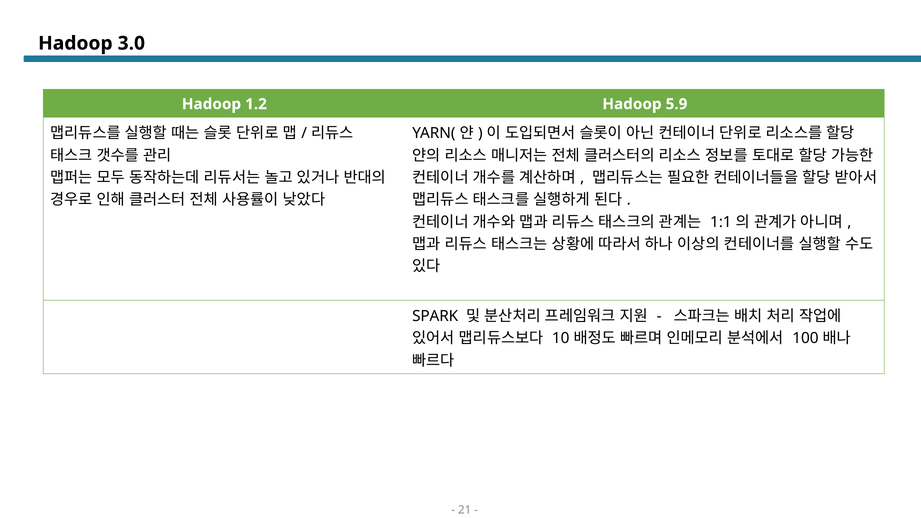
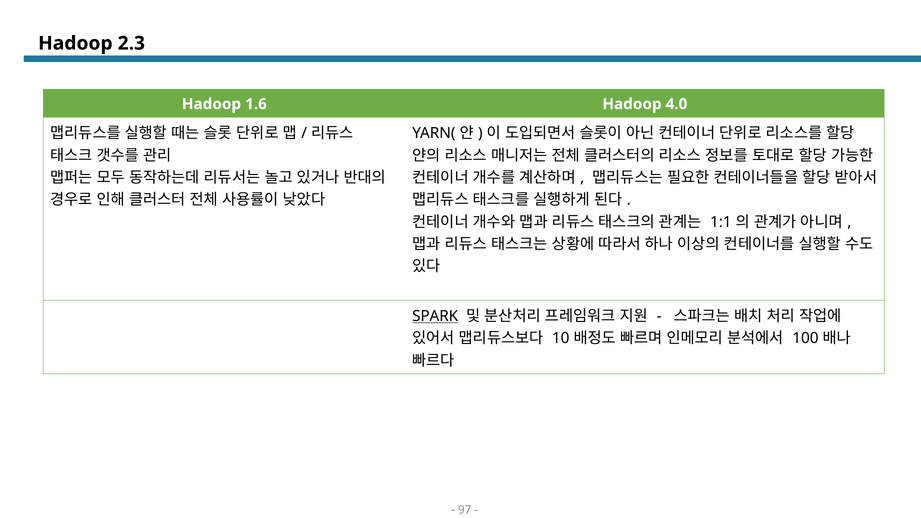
3.0: 3.0 -> 2.3 (131, 43)
1.2: 1.2 -> 1.6 (256, 104)
5.9: 5.9 -> 4.0 (677, 104)
SPARK underline: none -> present (435, 316)
21: 21 -> 97 (465, 510)
